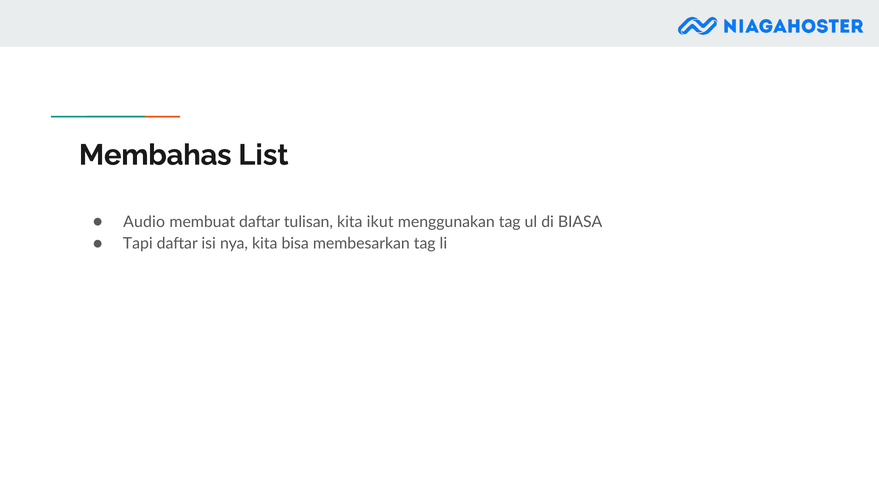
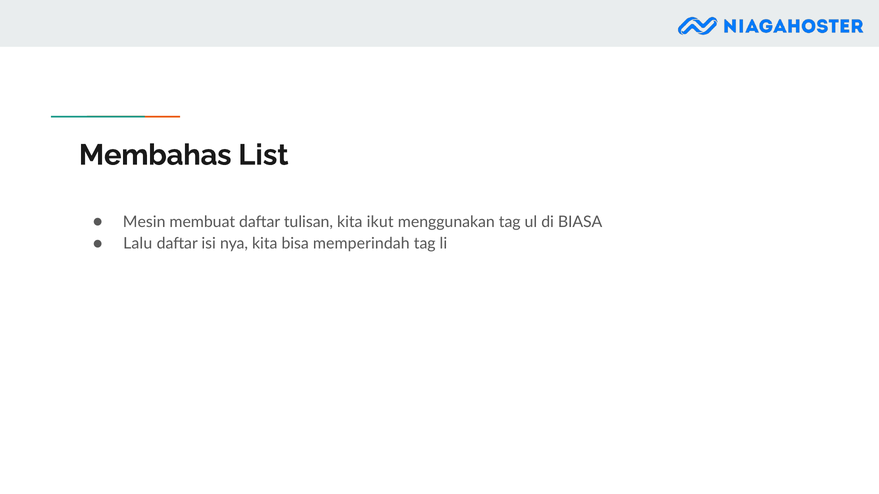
Audio: Audio -> Mesin (144, 222)
Tapi: Tapi -> Lalu (138, 244)
membesarkan: membesarkan -> memperindah (361, 244)
